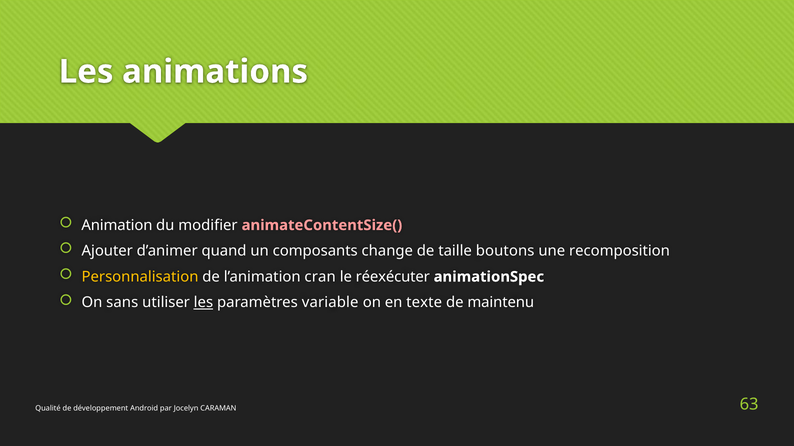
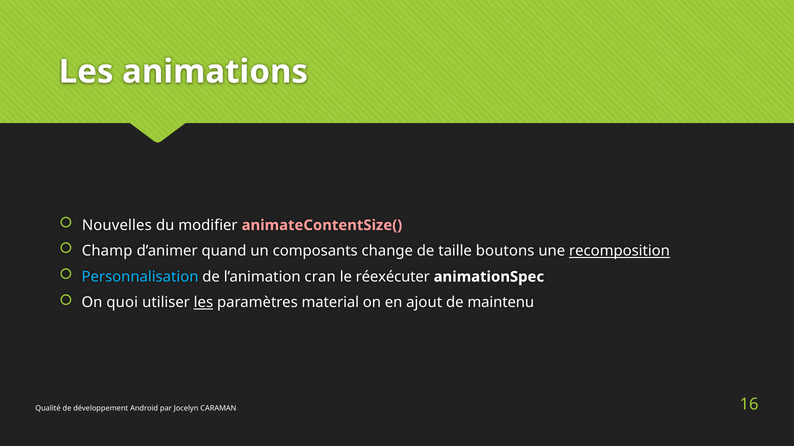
Animation: Animation -> Nouvelles (117, 226)
Ajouter: Ajouter -> Champ (107, 251)
recomposition underline: none -> present (619, 251)
Personnalisation colour: yellow -> light blue (140, 277)
sans: sans -> quoi (122, 303)
variable: variable -> material (330, 303)
texte: texte -> ajout (424, 303)
63: 63 -> 16 (749, 405)
